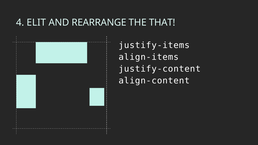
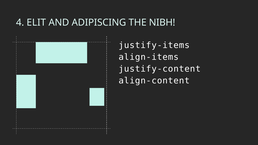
REARRANGE: REARRANGE -> ADIPISCING (99, 22)
THAT: THAT -> NIBH (162, 22)
